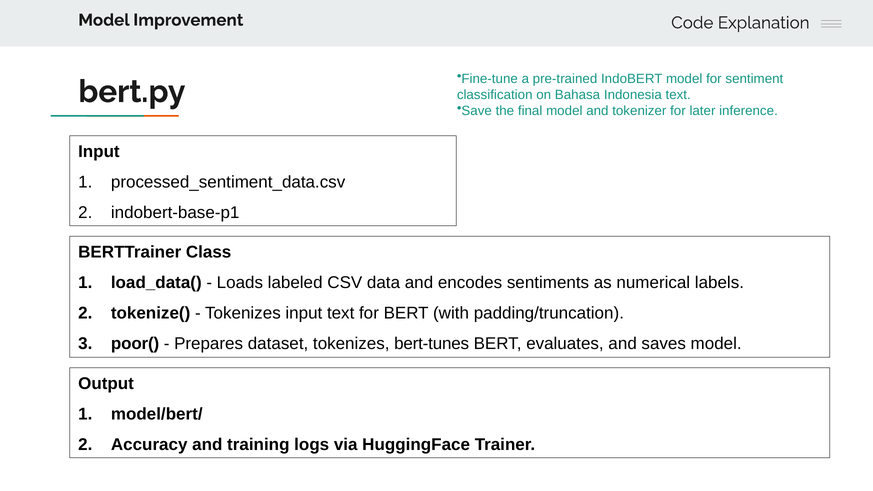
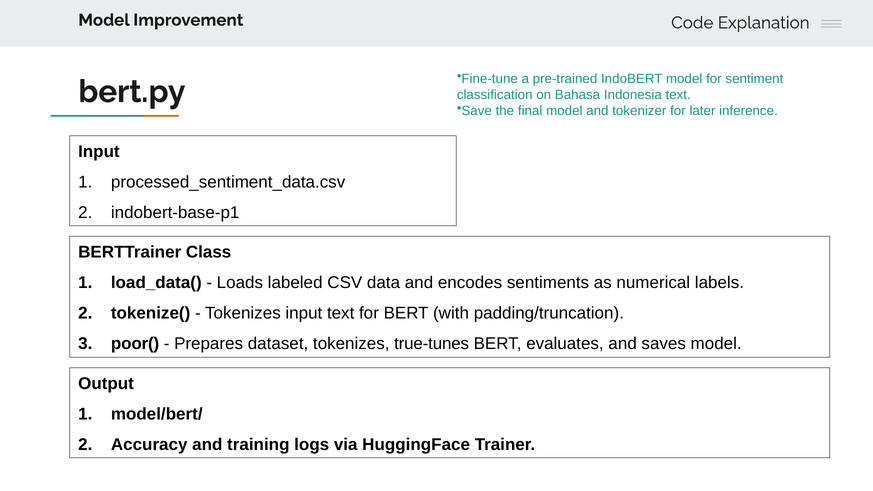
bert-tunes: bert-tunes -> true-tunes (432, 344)
